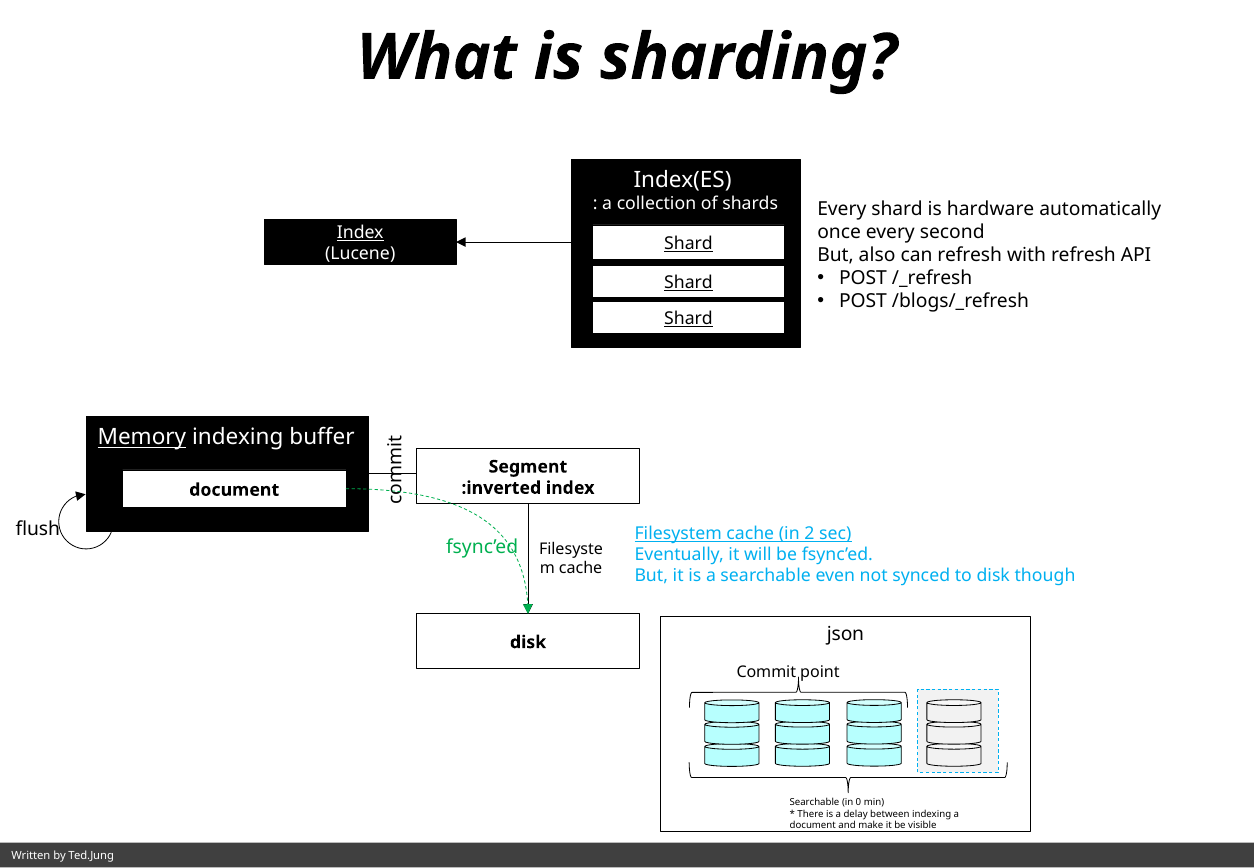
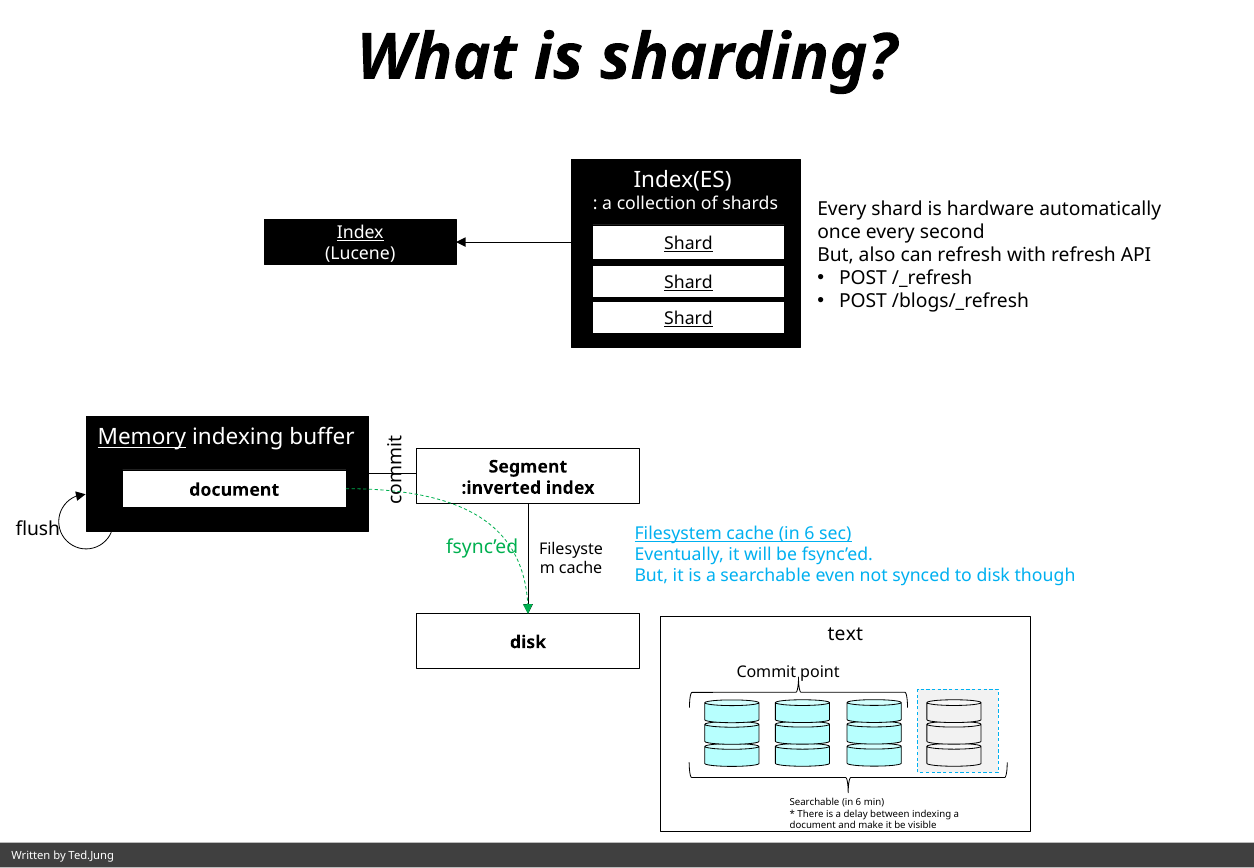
cache in 2: 2 -> 6 (809, 533)
json: json -> text (845, 635)
Searchable in 0: 0 -> 6 (859, 802)
